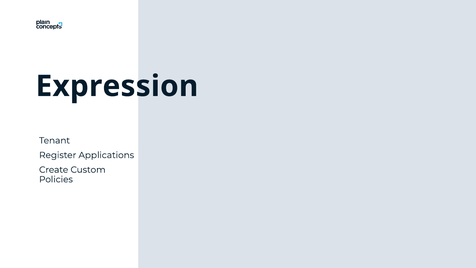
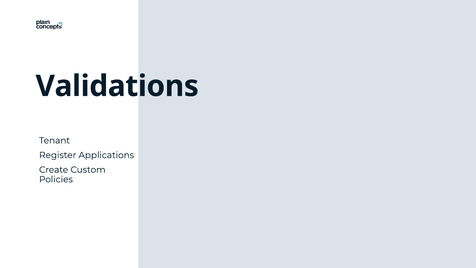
Expression: Expression -> Validations (117, 86)
